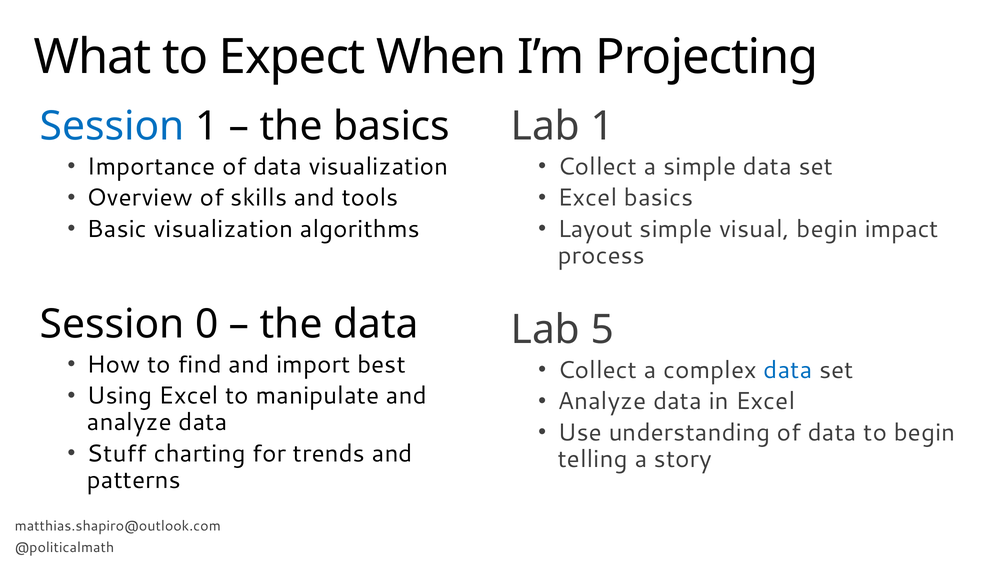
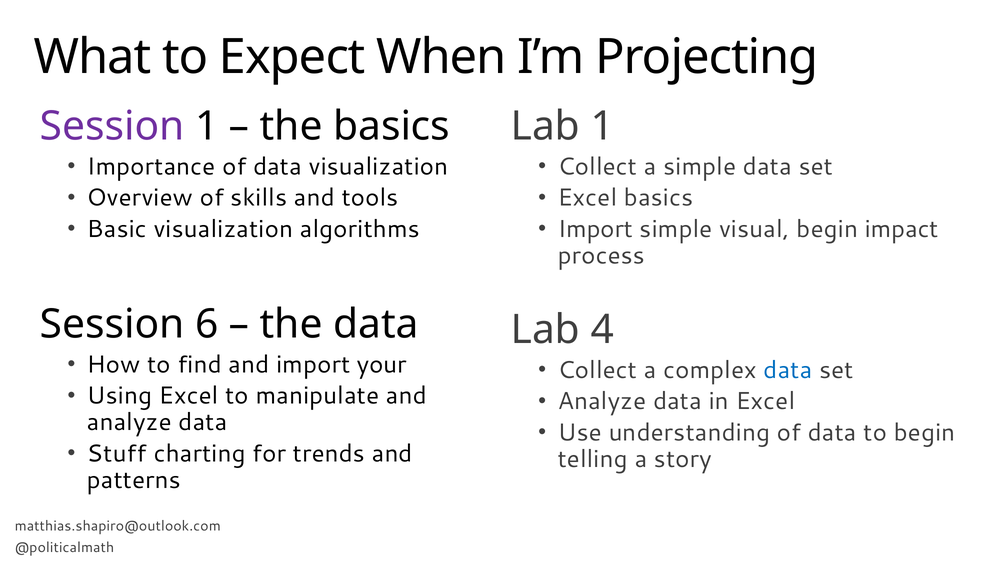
Session colour: blue -> purple (112, 126)
Layout: Layout -> Import (595, 229)
0: 0 -> 6 (207, 325)
5: 5 -> 4 (602, 330)
best: best -> your (382, 365)
